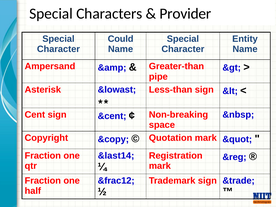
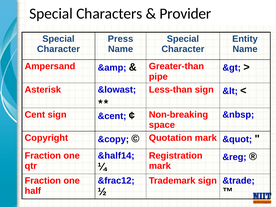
Could: Could -> Press (121, 39)
&last14: &last14 -> &half14 (116, 156)
